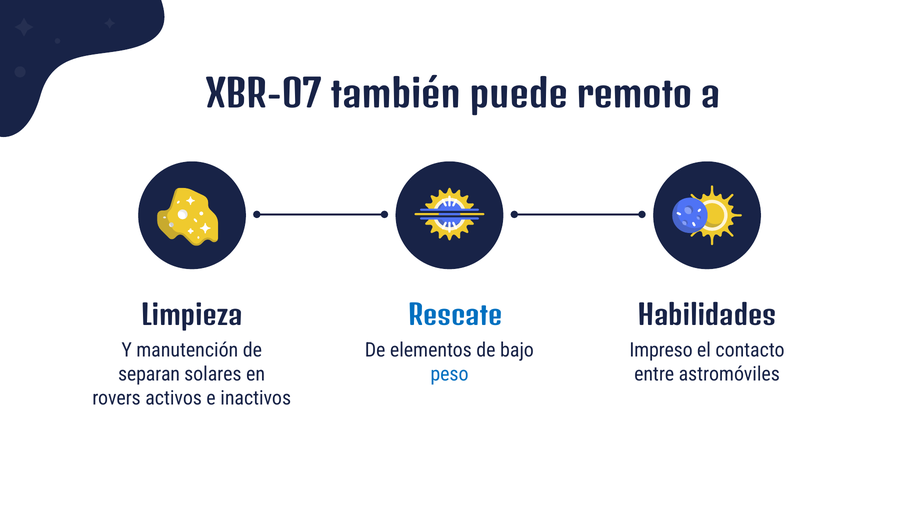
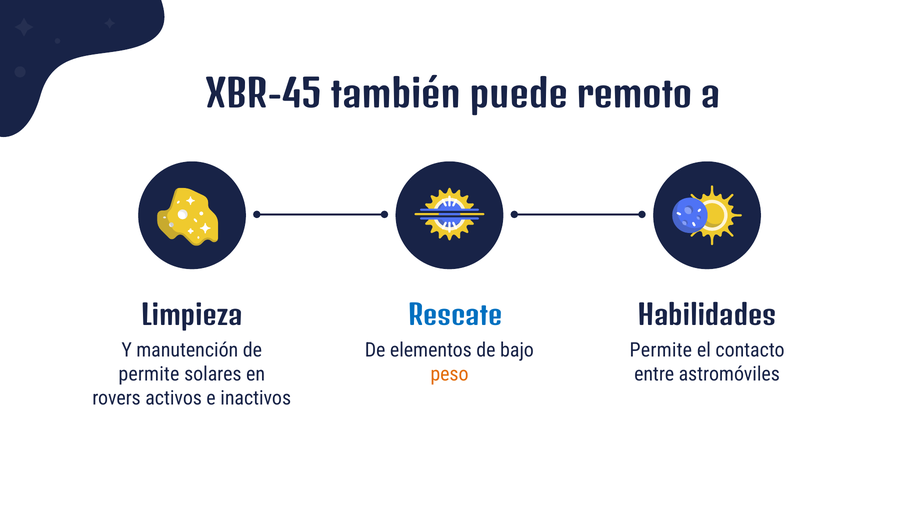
XBR-07: XBR-07 -> XBR-45 (264, 95)
Impreso: Impreso -> Permite (661, 350)
separan: separan -> permite (149, 374)
peso colour: blue -> orange (449, 374)
